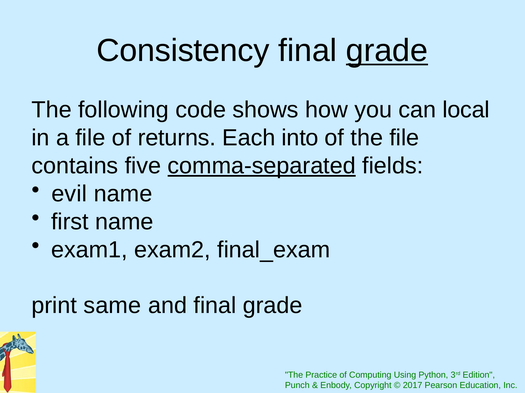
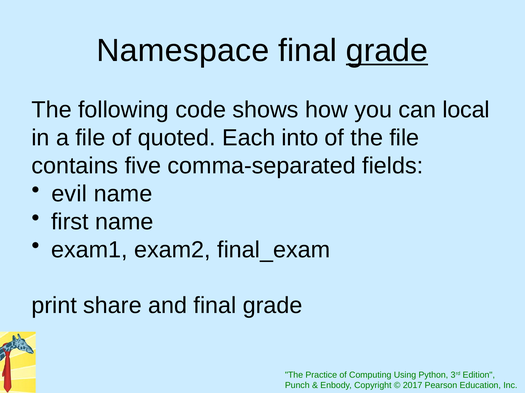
Consistency: Consistency -> Namespace (183, 51)
returns: returns -> quoted (177, 138)
comma-separated underline: present -> none (262, 166)
same: same -> share (113, 306)
